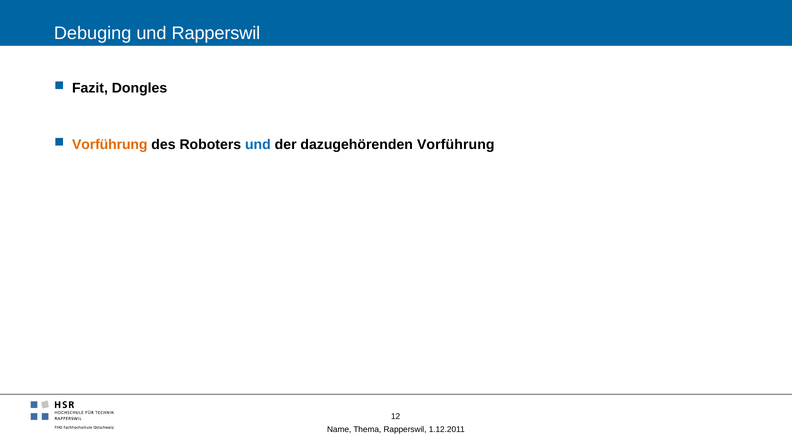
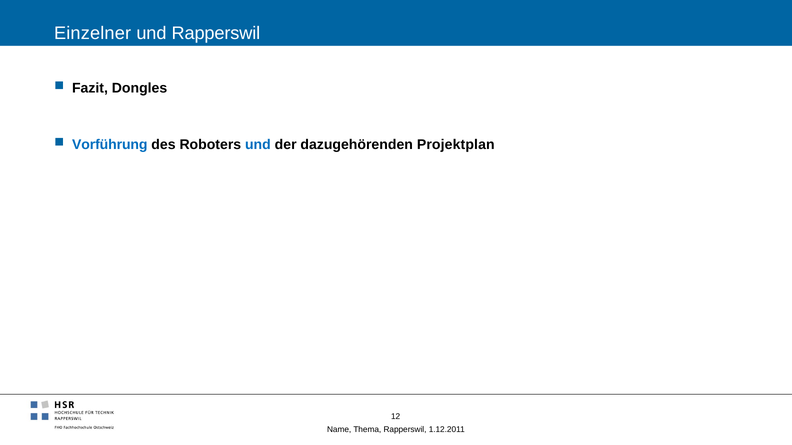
Debuging: Debuging -> Einzelner (93, 33)
Vorführung colour: orange -> blue (110, 145)
dazugehörenden Vorführung: Vorführung -> Projektplan (456, 145)
